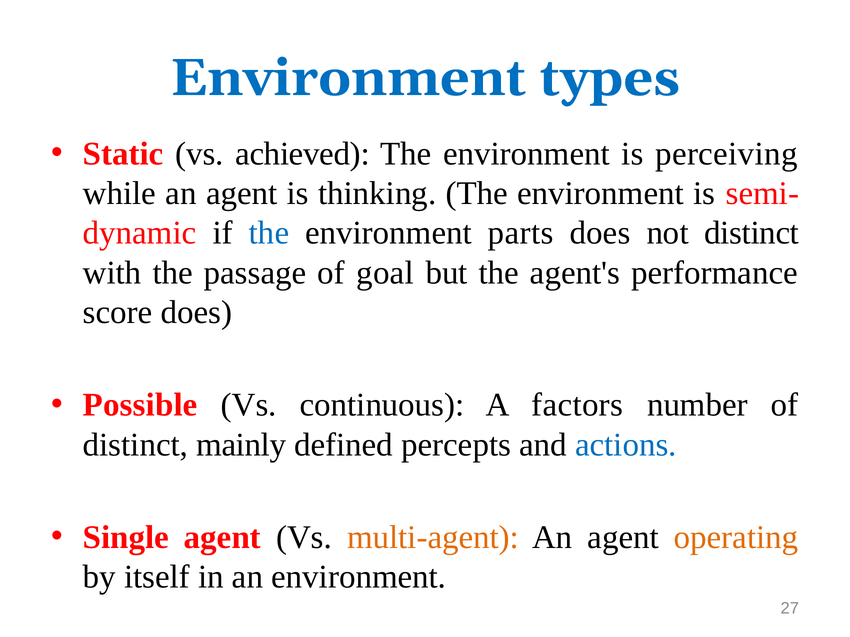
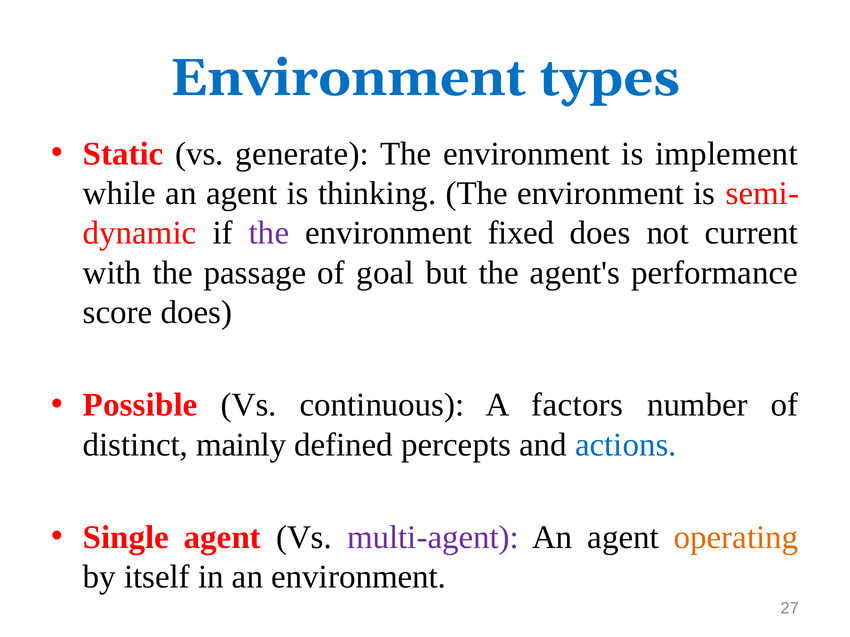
achieved: achieved -> generate (302, 154)
perceiving: perceiving -> implement (726, 154)
the colour: blue -> purple (269, 233)
parts: parts -> fixed (521, 233)
not distinct: distinct -> current (751, 233)
multi-agent colour: orange -> purple (433, 538)
